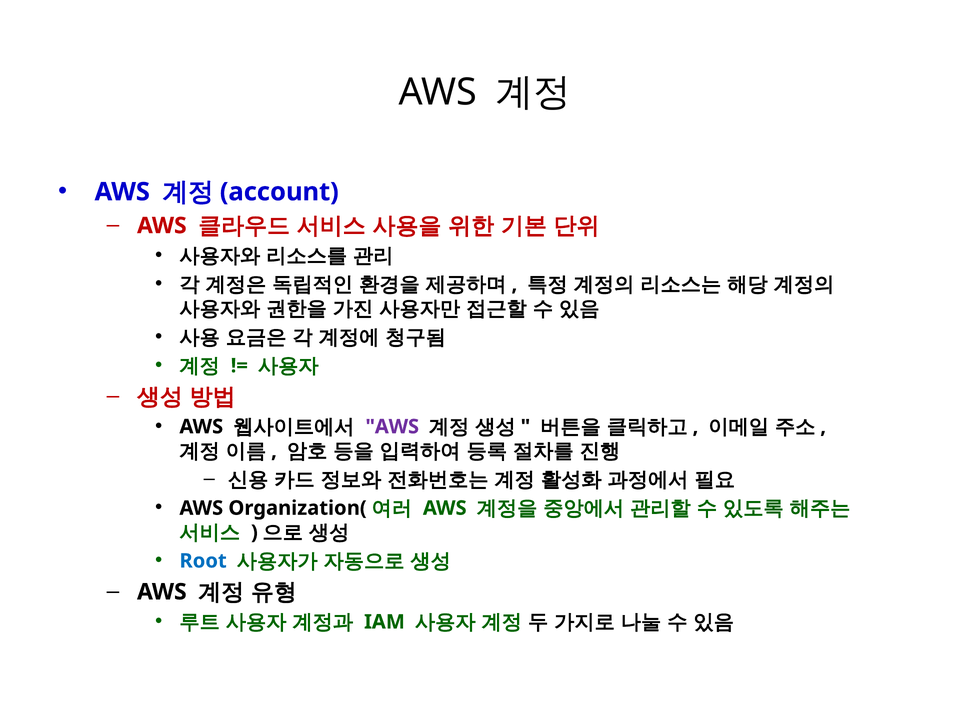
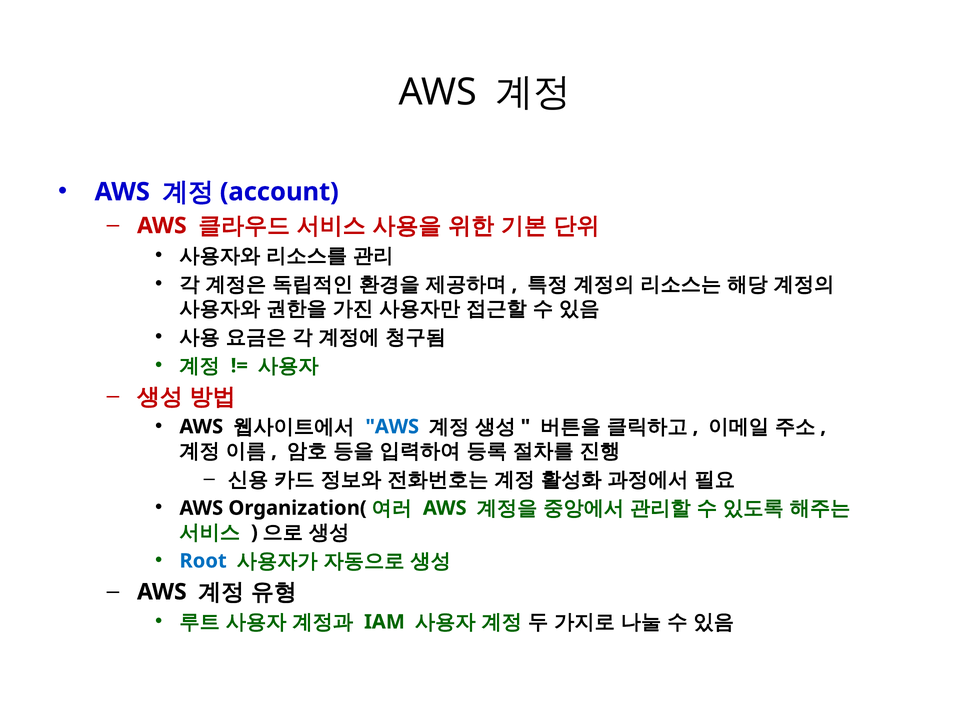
AWS colour: purple -> blue (392, 426)
